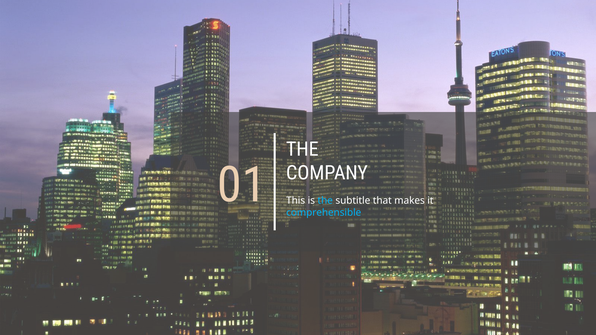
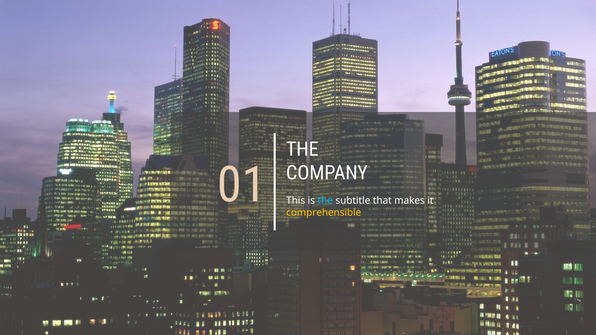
comprehensible colour: light blue -> yellow (324, 213)
